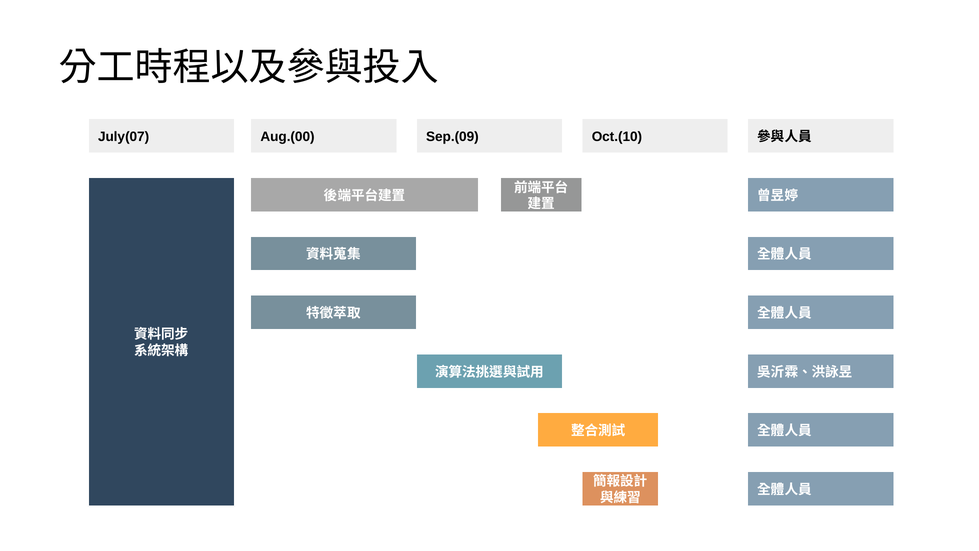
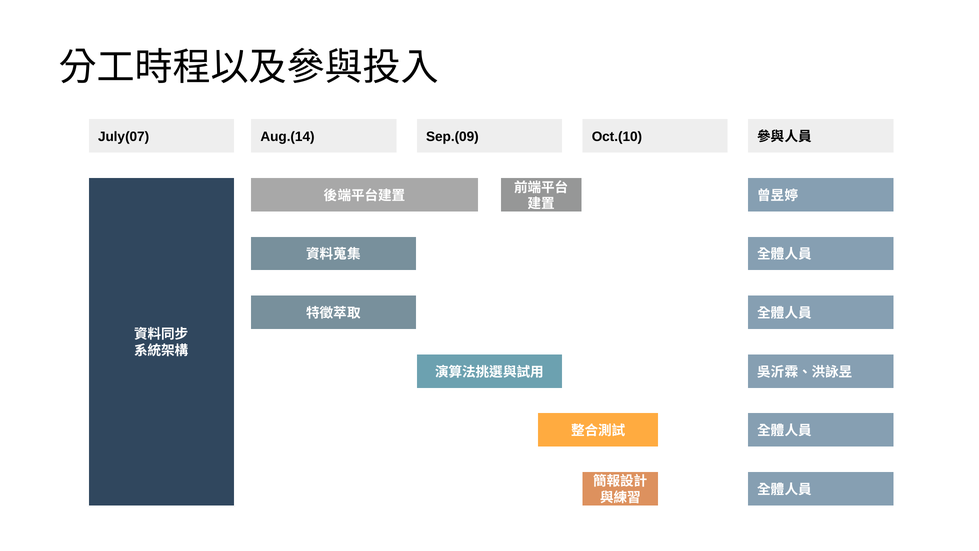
Aug.(00: Aug.(00 -> Aug.(14 (288, 137)
